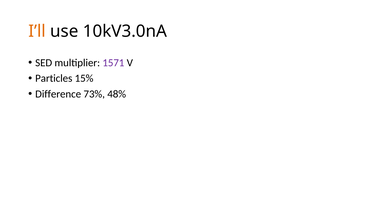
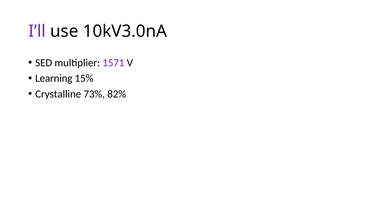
I’ll colour: orange -> purple (37, 31)
Particles: Particles -> Learning (54, 78)
Difference: Difference -> Crystalline (58, 94)
48%: 48% -> 82% (117, 94)
